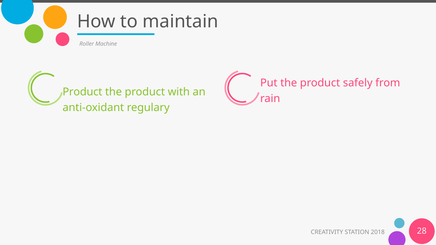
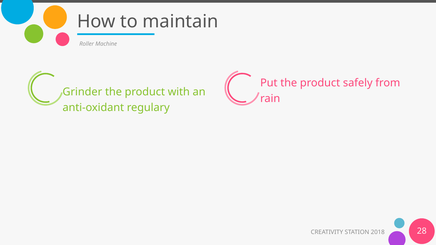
Product: Product -> Grinder (82, 92)
